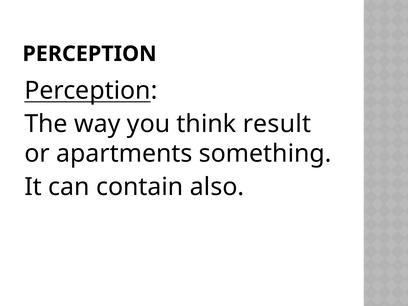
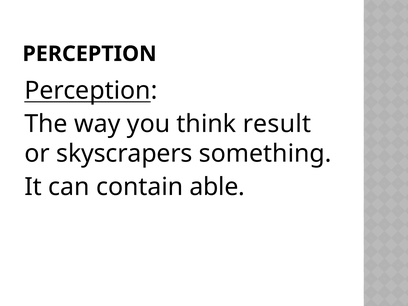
apartments: apartments -> skyscrapers (124, 154)
also: also -> able (217, 187)
